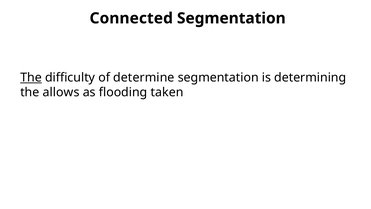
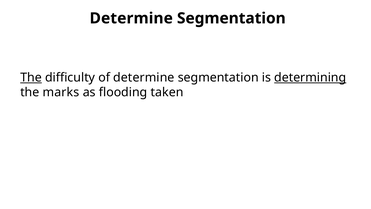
Connected: Connected -> Determine (131, 18)
determining underline: none -> present (310, 77)
allows: allows -> marks (61, 92)
